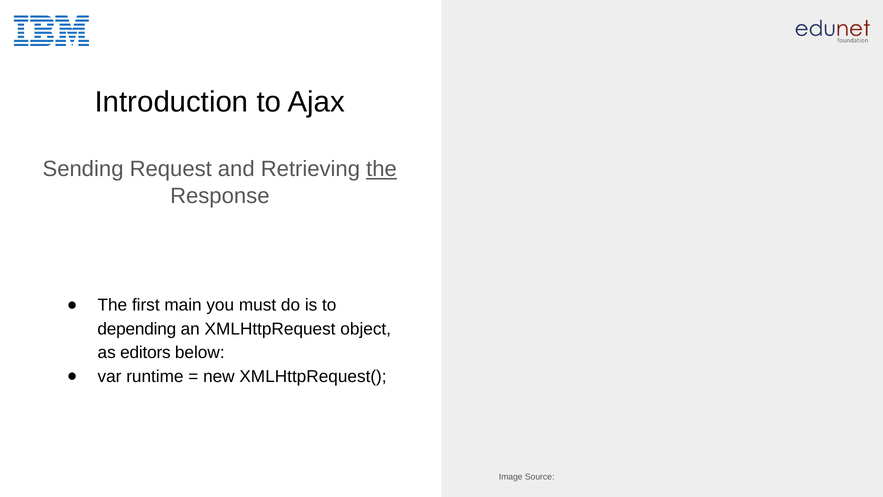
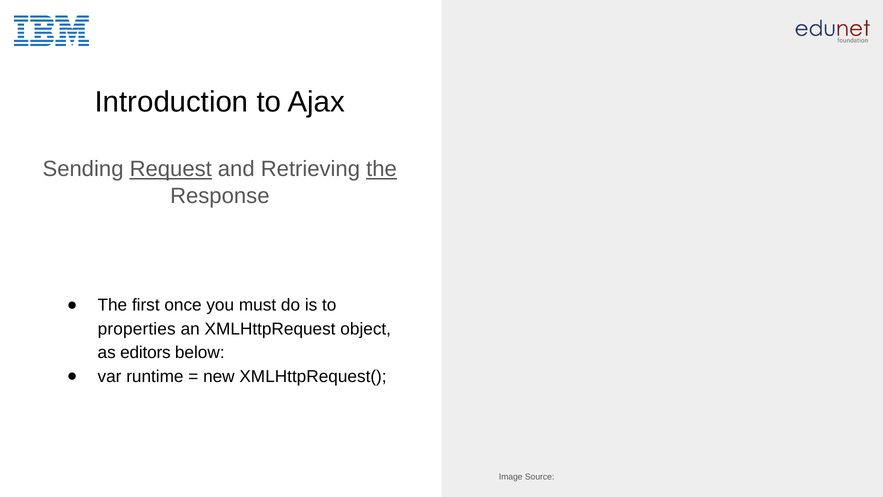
Request underline: none -> present (171, 169)
main: main -> once (183, 305)
depending: depending -> properties (137, 329)
